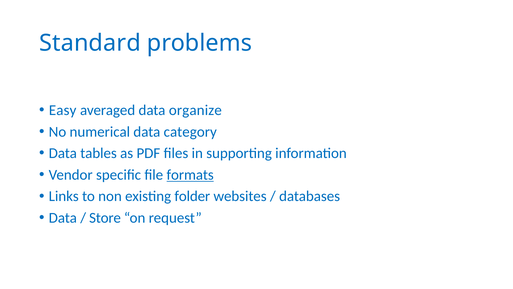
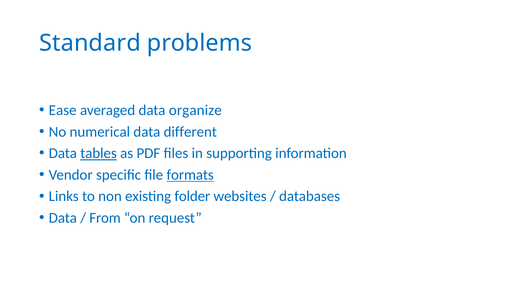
Easy: Easy -> Ease (63, 110)
category: category -> different (190, 132)
tables underline: none -> present (99, 153)
Store: Store -> From (105, 218)
